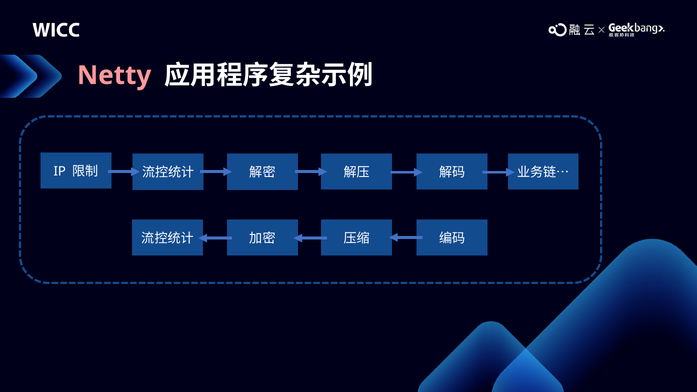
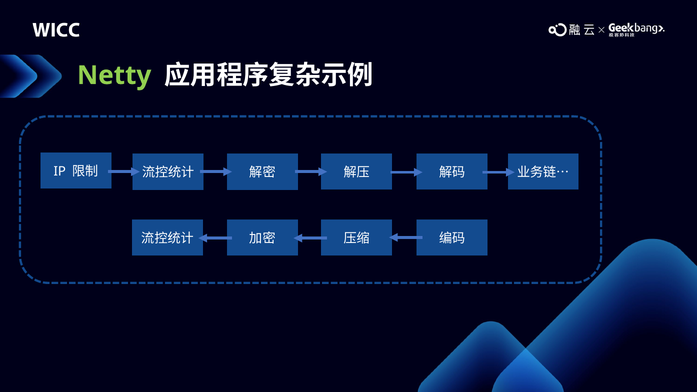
Netty colour: pink -> light green (114, 75)
